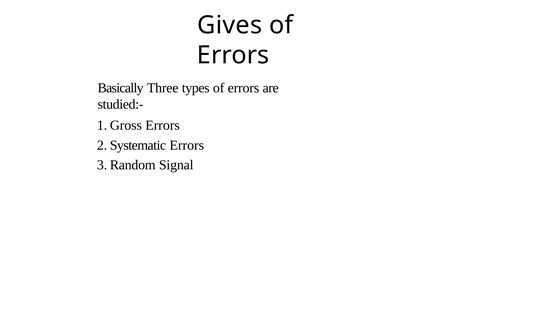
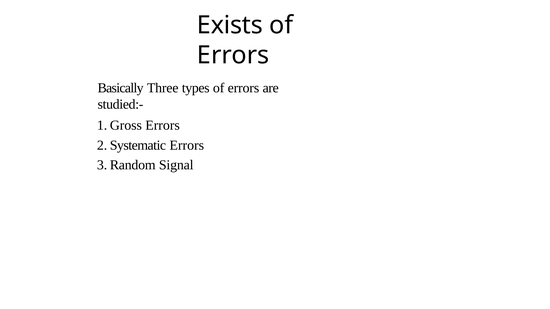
Gives: Gives -> Exists (230, 25)
